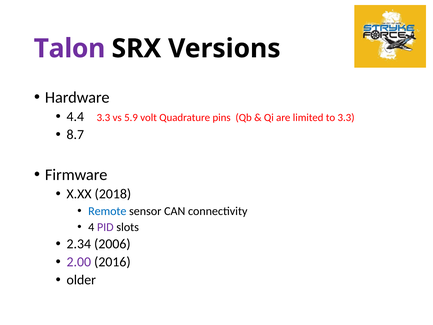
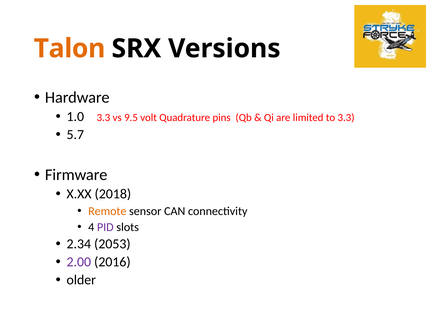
Talon colour: purple -> orange (70, 48)
4.4: 4.4 -> 1.0 (75, 117)
5.9: 5.9 -> 9.5 (131, 118)
8.7: 8.7 -> 5.7 (75, 134)
Remote colour: blue -> orange (107, 211)
2006: 2006 -> 2053 (112, 244)
